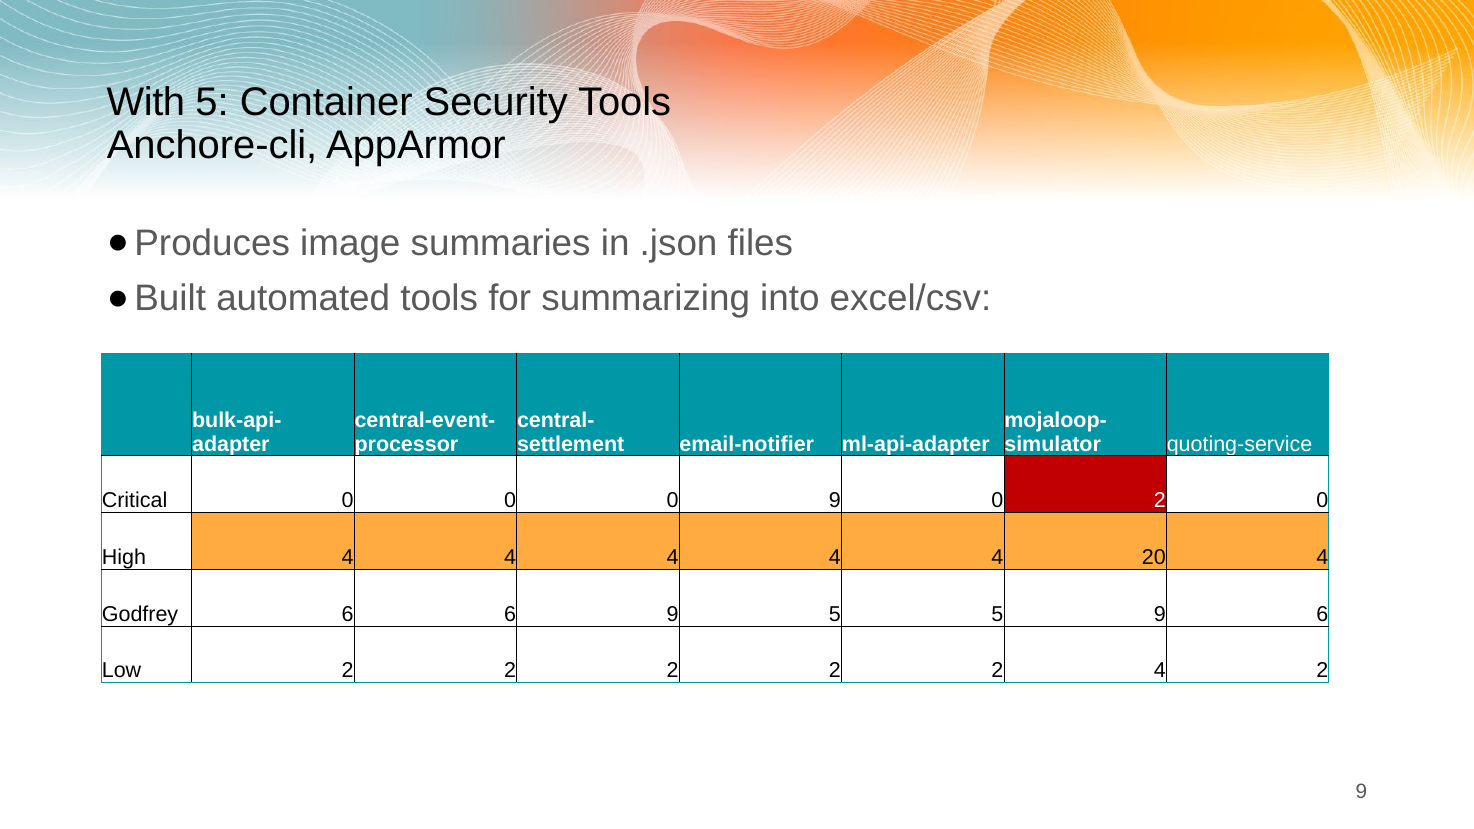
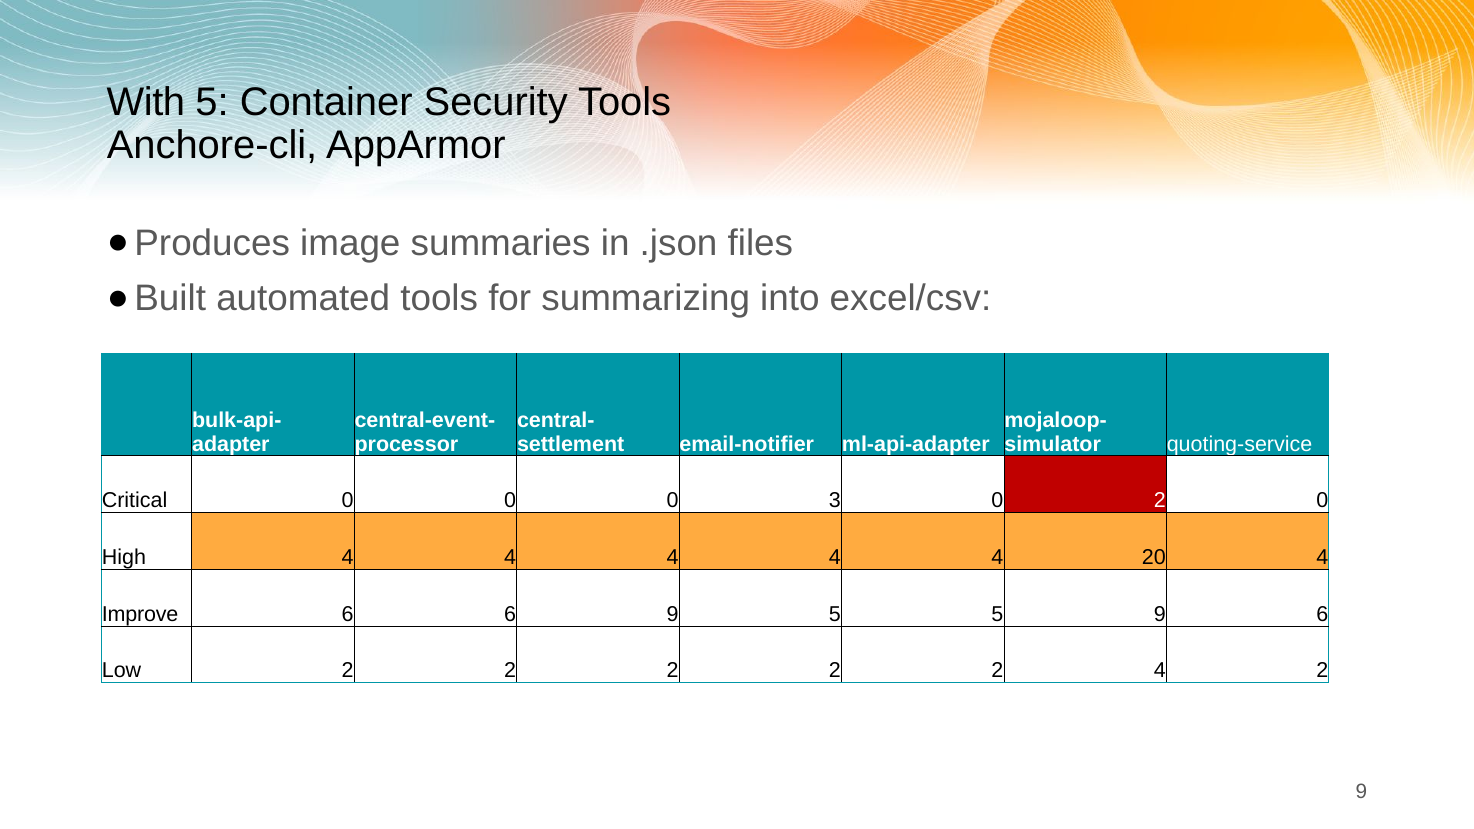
0 9: 9 -> 3 (835, 501)
Godfrey: Godfrey -> Improve (140, 614)
